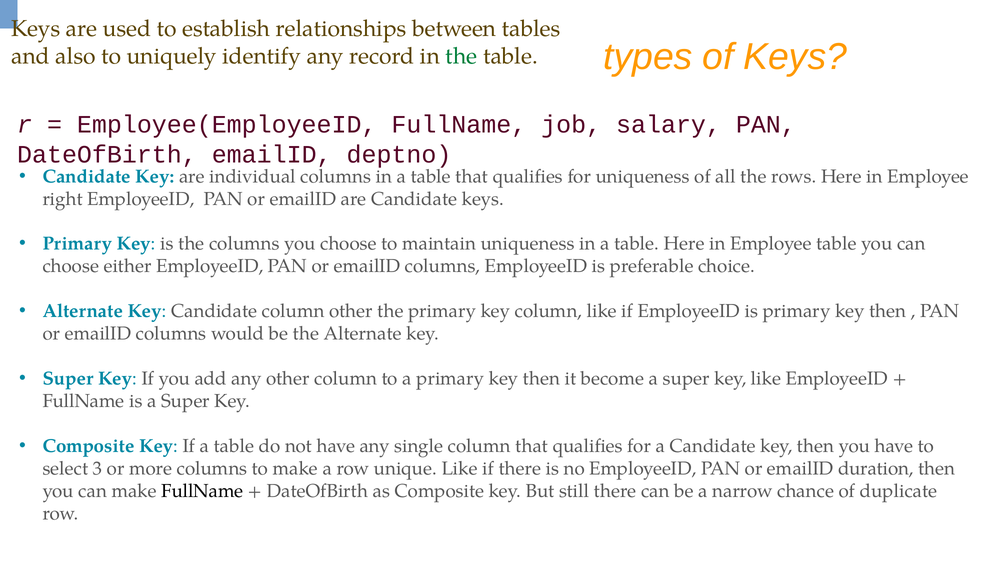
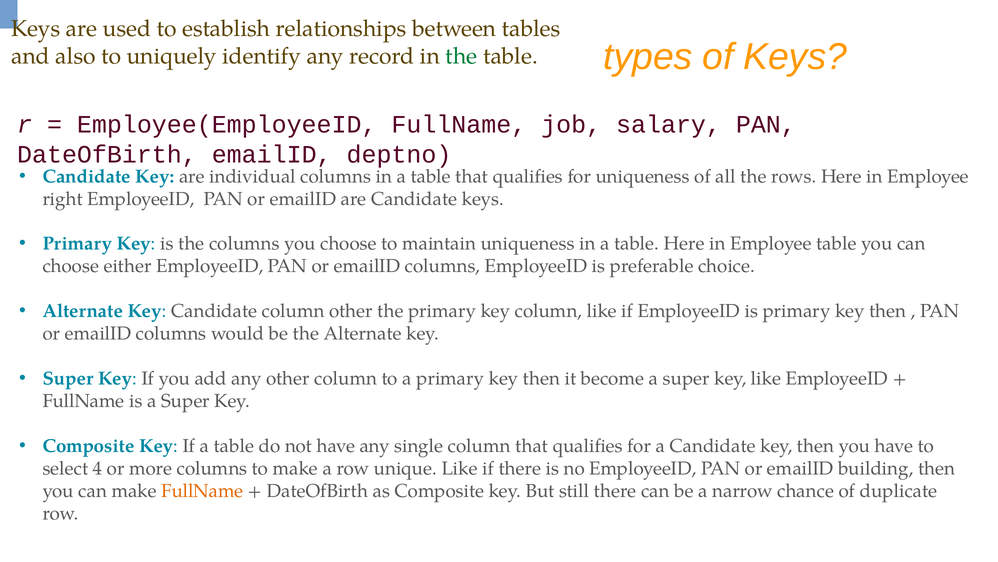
3: 3 -> 4 (97, 468)
duration: duration -> building (876, 468)
FullName colour: black -> orange (202, 491)
